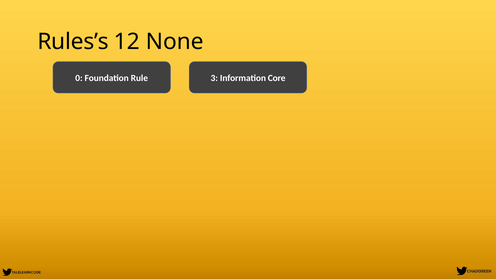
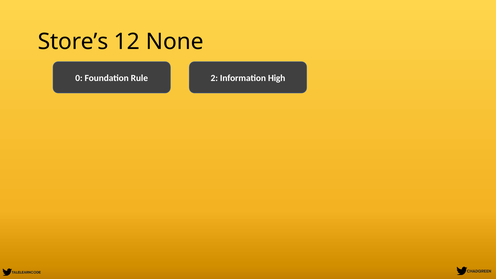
Rules’s: Rules’s -> Store’s (73, 42)
3: 3 -> 2 (214, 78)
Core: Core -> High (277, 78)
